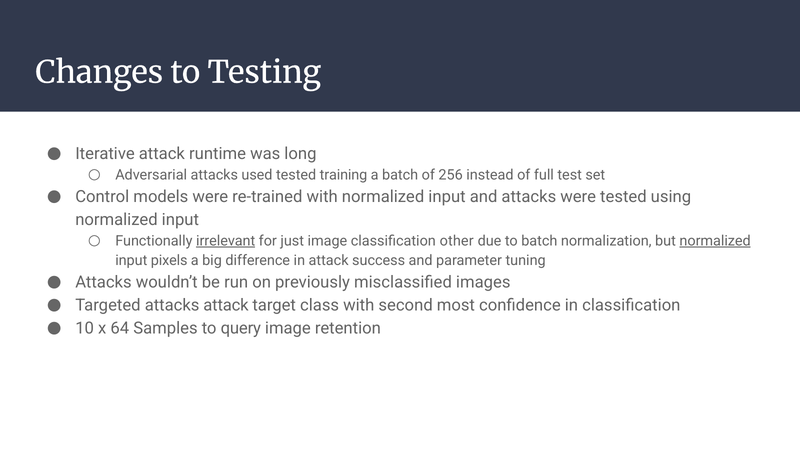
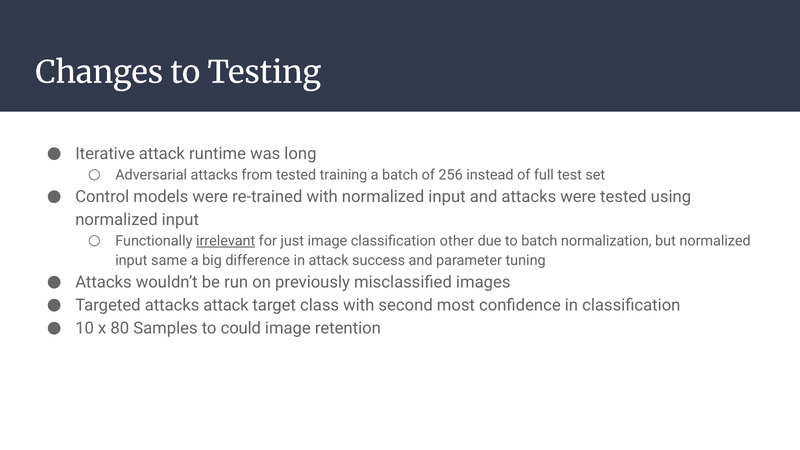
used: used -> from (257, 175)
normalized underline: present -> none (715, 241)
pixels: pixels -> same (169, 261)
64: 64 -> 80 (120, 328)
query: query -> could (241, 328)
